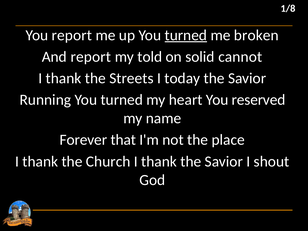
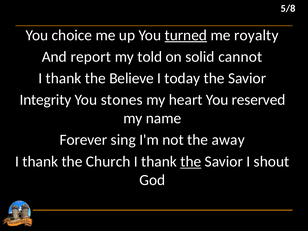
1/8: 1/8 -> 5/8 (288, 8)
You report: report -> choice (72, 35)
broken: broken -> royalty (256, 35)
Streets: Streets -> Believe (132, 78)
Running: Running -> Integrity (45, 100)
turned: turned -> stones (122, 100)
that: that -> sing (123, 140)
place: place -> away (228, 140)
the underline: none -> present (191, 161)
